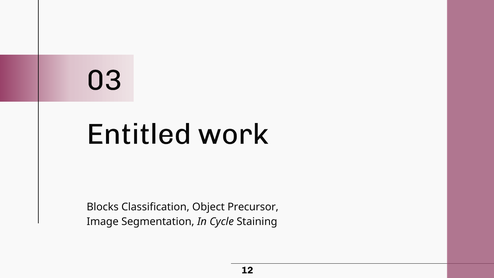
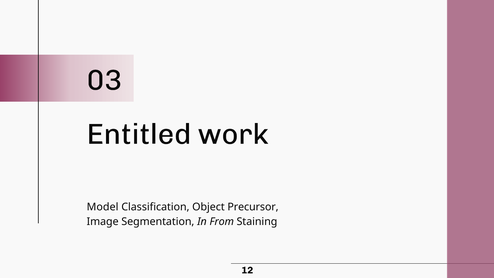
Blocks: Blocks -> Model (103, 207)
Cycle: Cycle -> From (222, 222)
